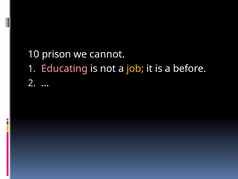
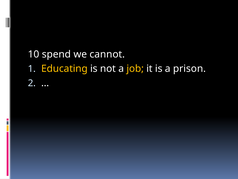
prison: prison -> spend (56, 54)
Educating colour: pink -> yellow (64, 68)
before: before -> prison (190, 68)
